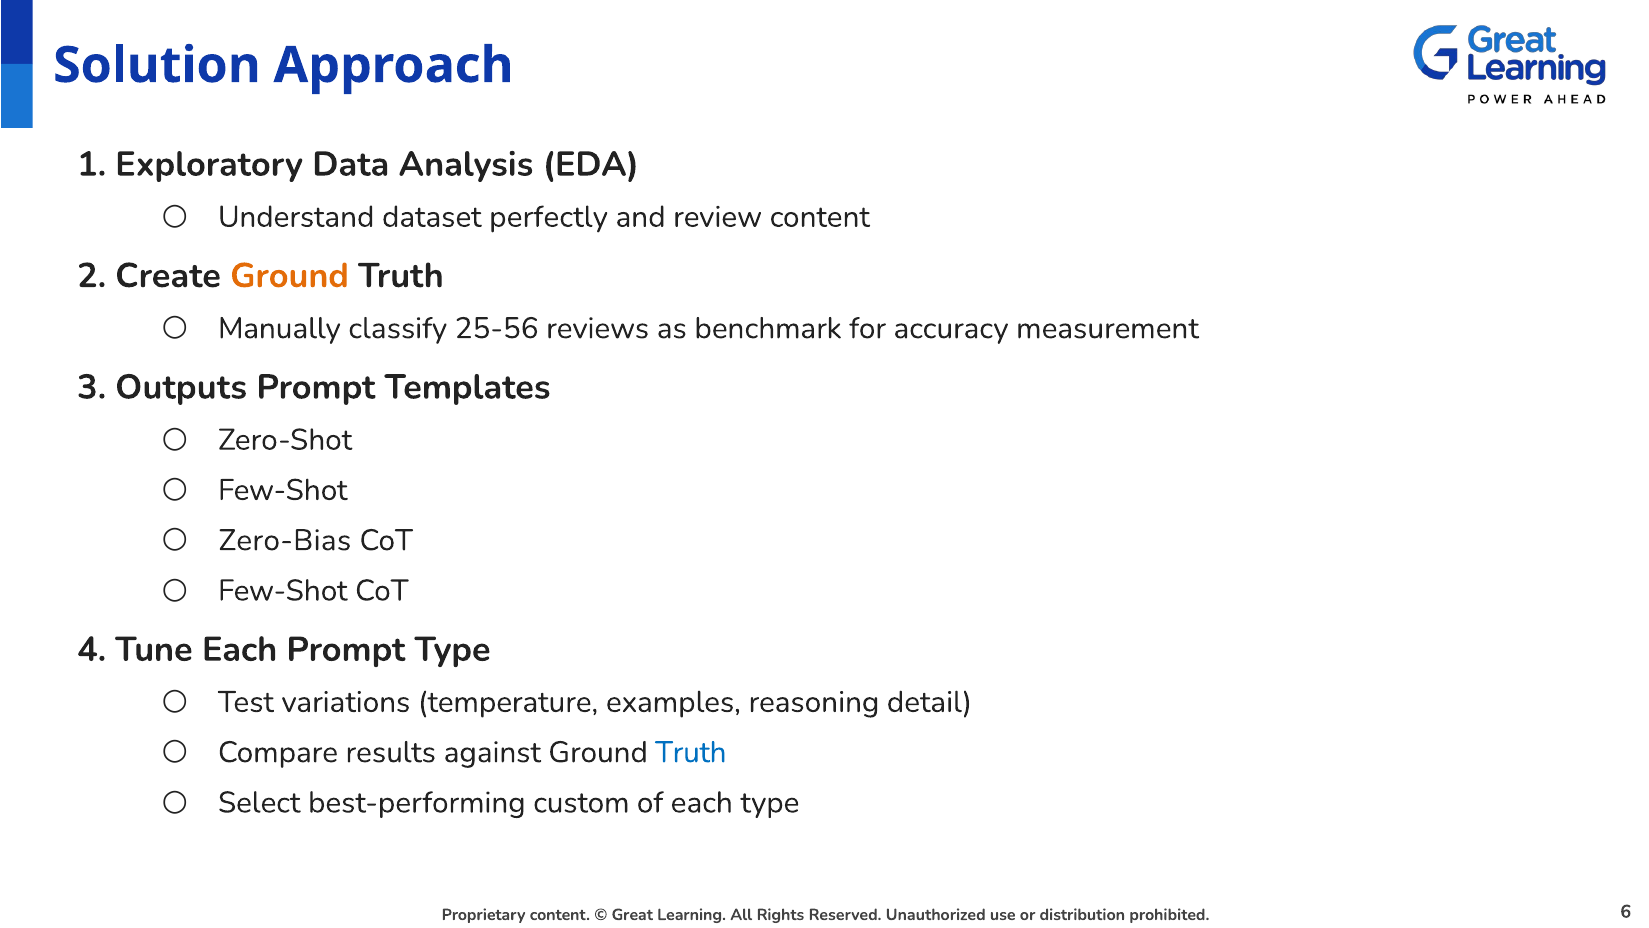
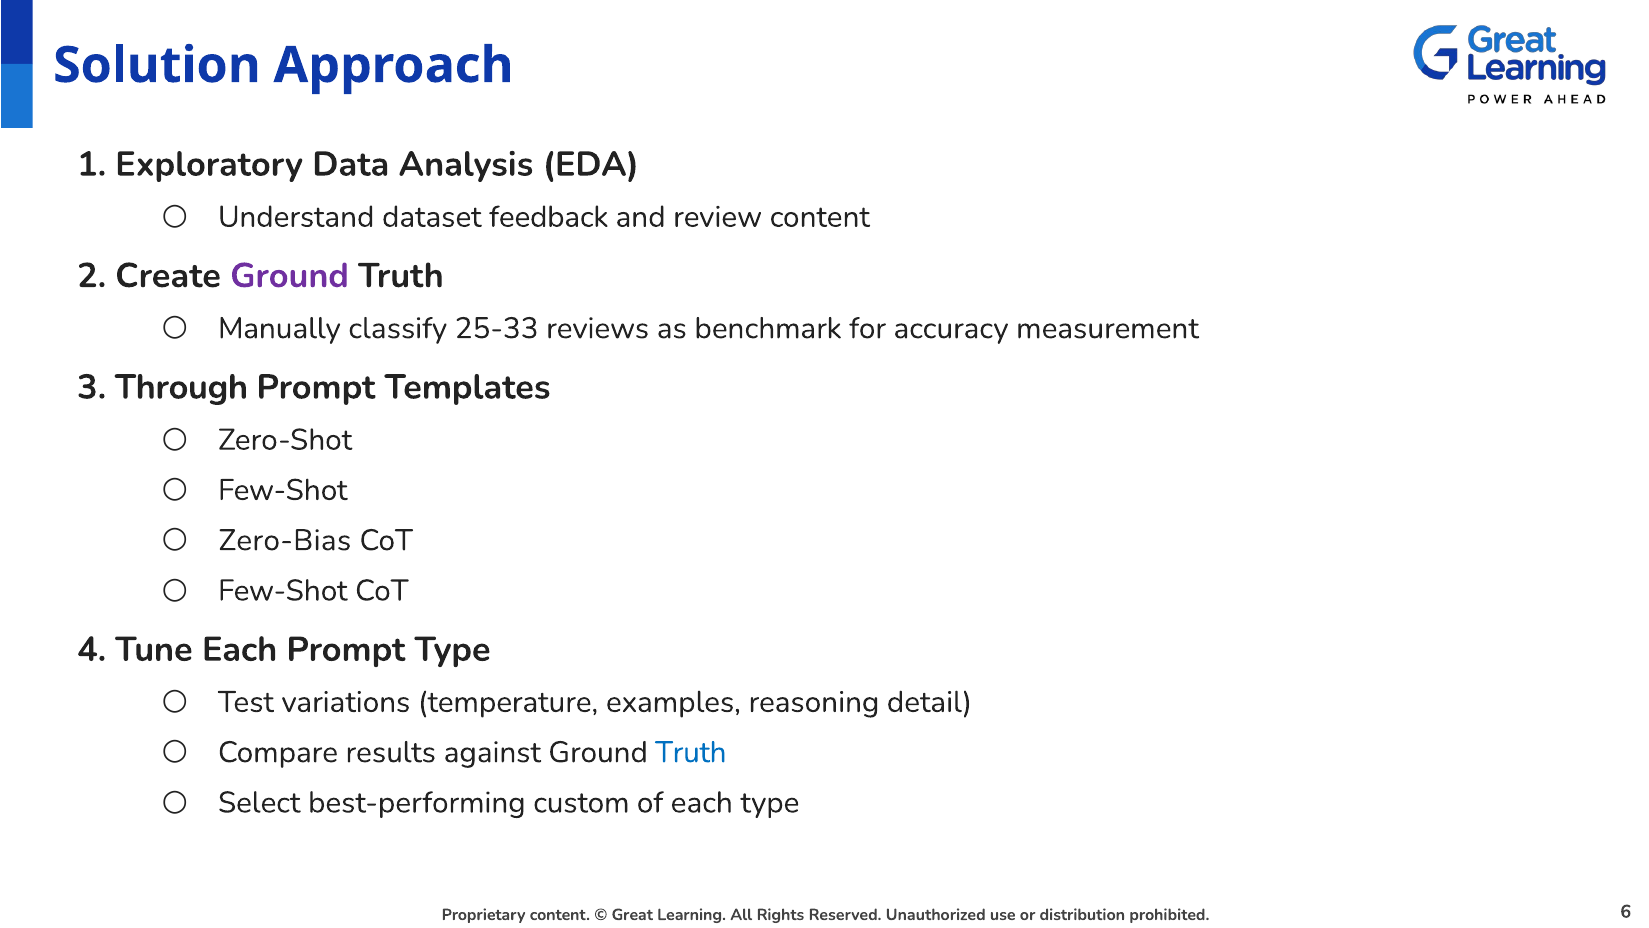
perfectly: perfectly -> feedback (549, 217)
Ground colour: orange -> purple (290, 276)
25-56: 25-56 -> 25-33 (497, 328)
Outputs: Outputs -> Through (181, 387)
